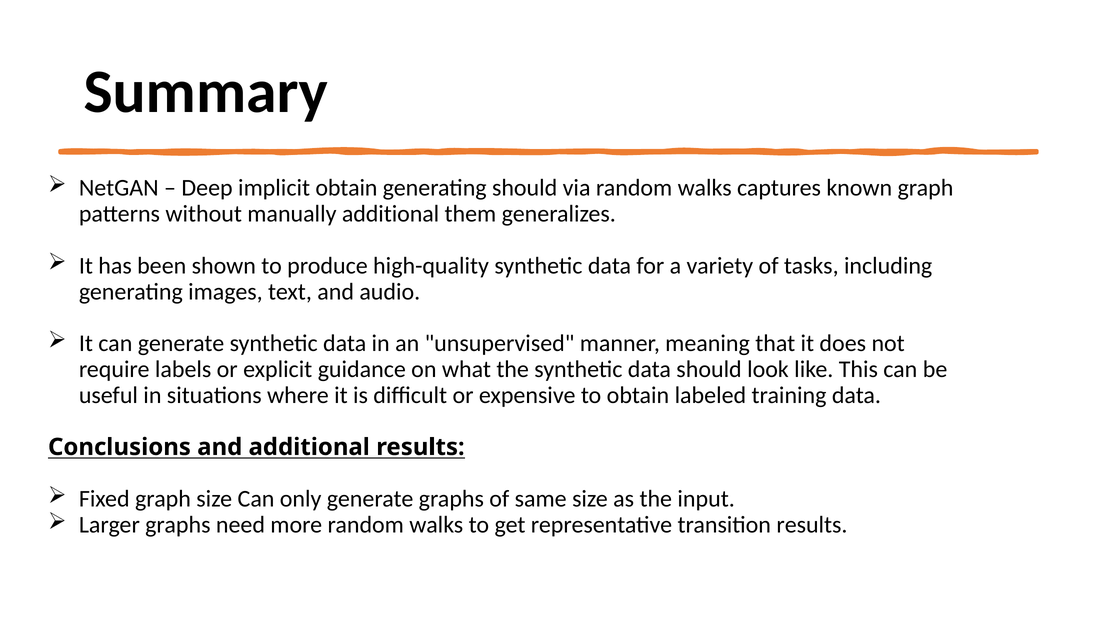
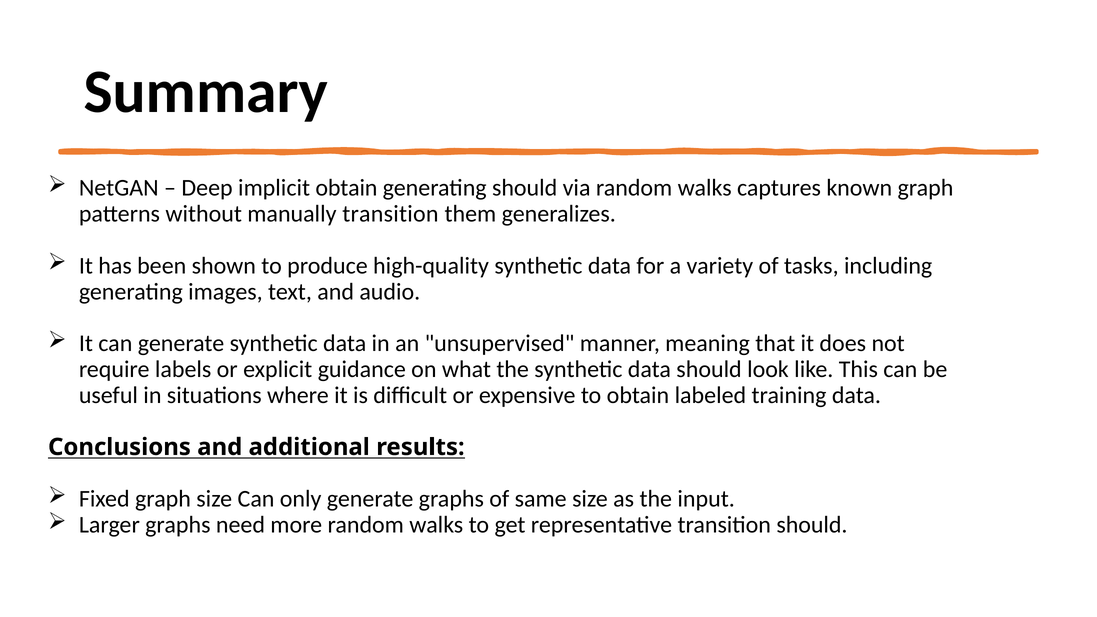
manually additional: additional -> transition (390, 214)
transition results: results -> should (812, 525)
